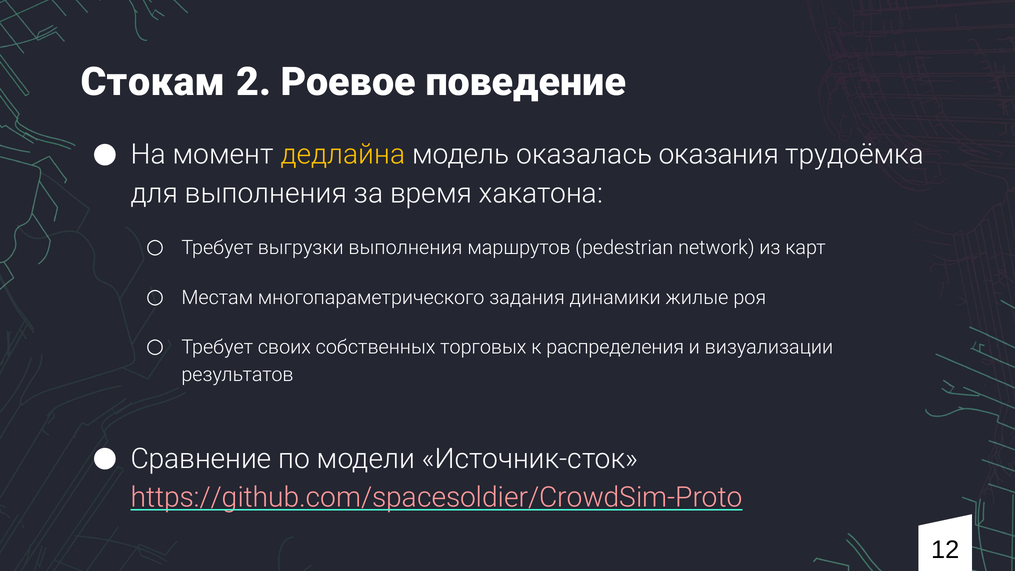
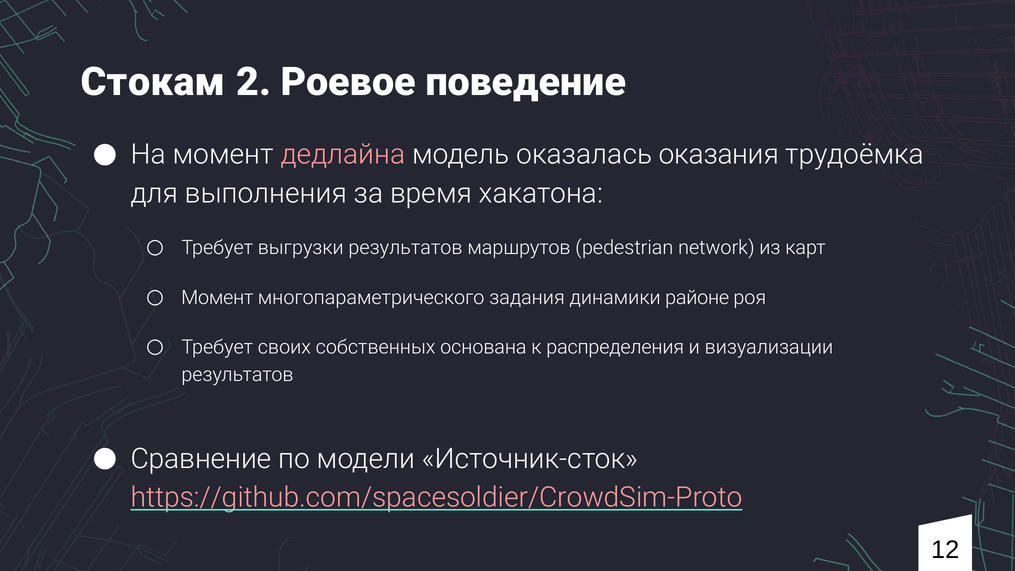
дедлайна colour: yellow -> pink (343, 155)
выгрузки выполнения: выполнения -> результатов (405, 248)
Местам: Местам -> Момент (217, 298)
жилые: жилые -> районе (697, 298)
торговых: торговых -> основана (483, 347)
